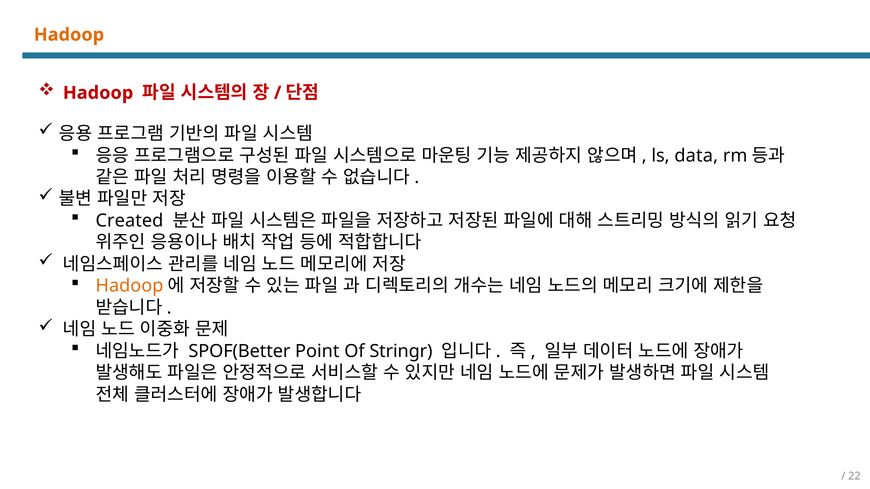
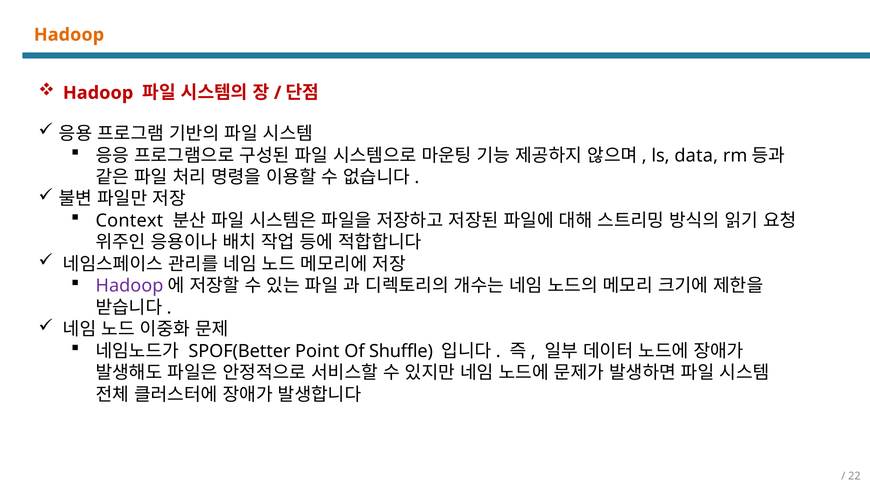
Created: Created -> Context (129, 221)
Hadoop colour: orange -> purple (130, 286)
Stringr: Stringr -> Shuffle (401, 351)
